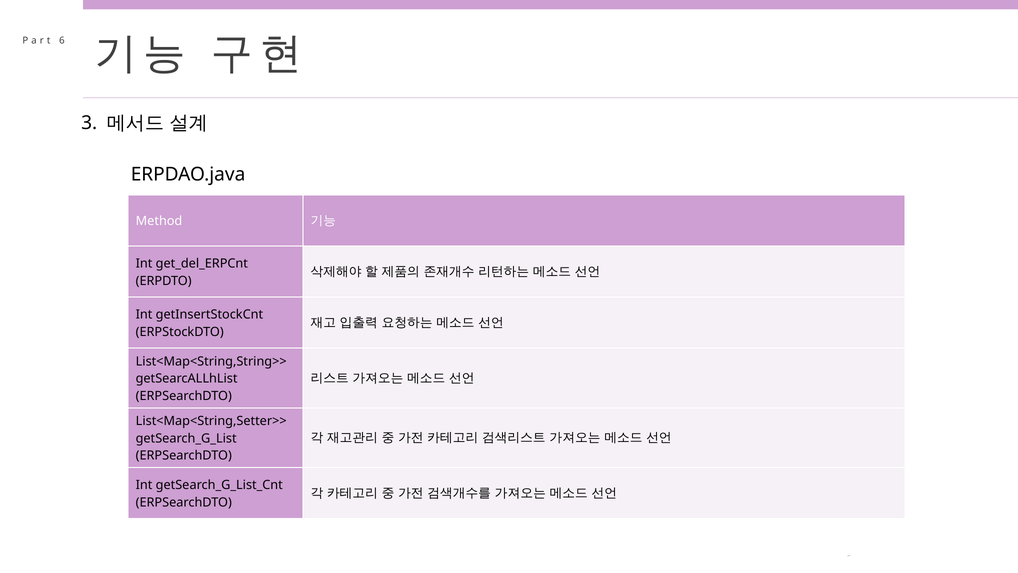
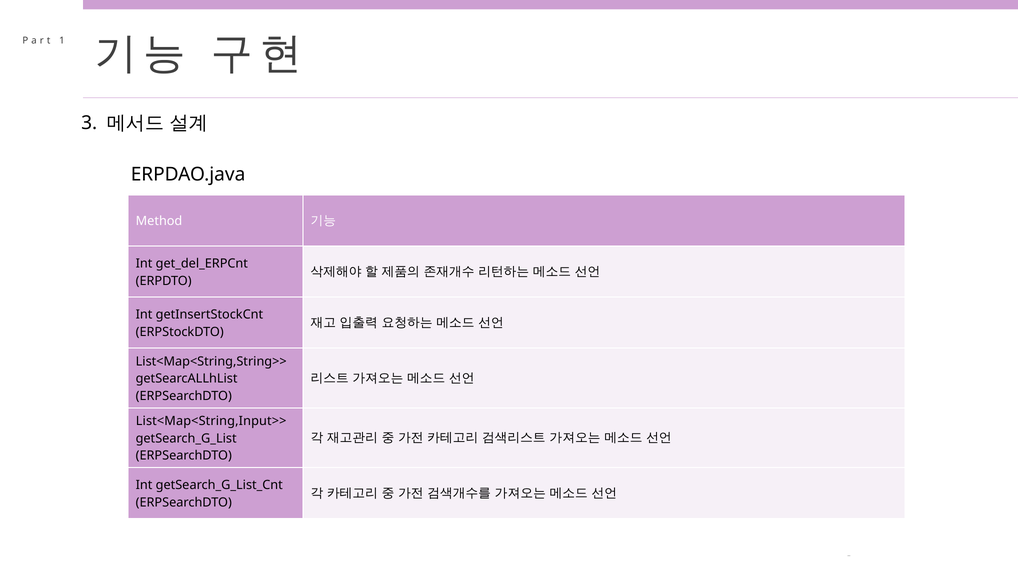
6: 6 -> 1 (62, 40)
List<Map<String,Setter>>: List<Map<String,Setter>> -> List<Map<String,Input>> (211, 421)
